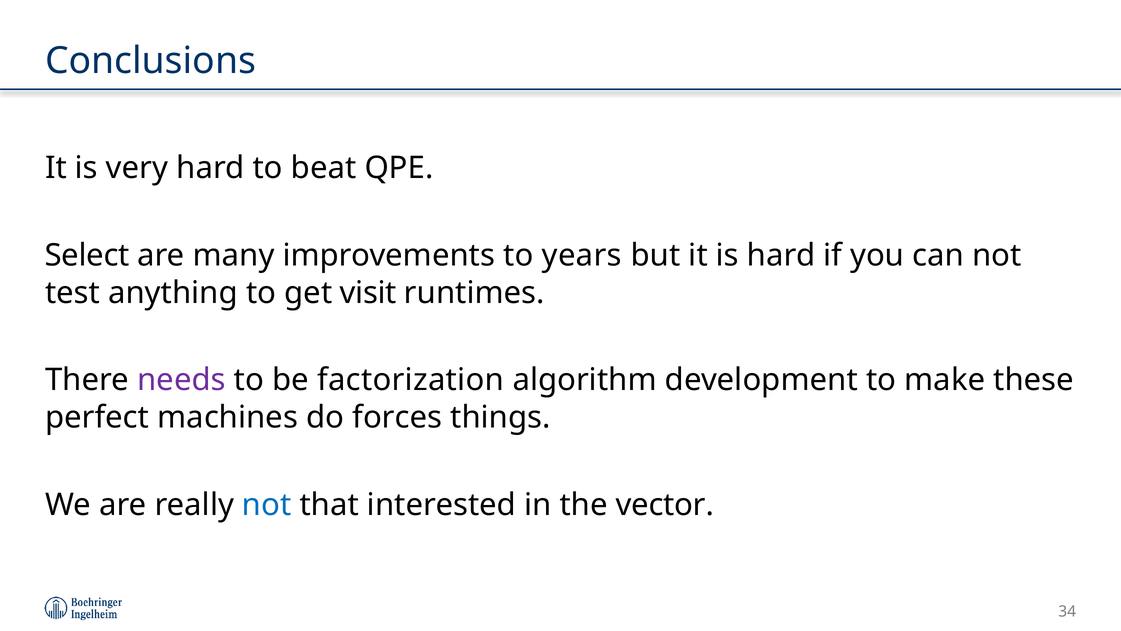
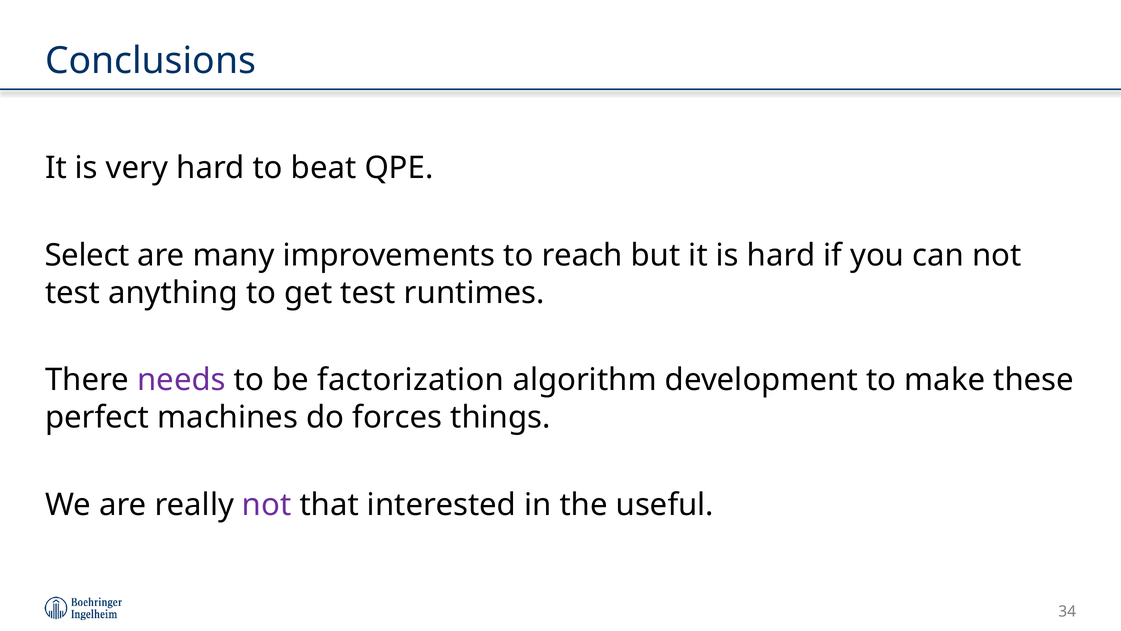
years: years -> reach (582, 255)
get visit: visit -> test (368, 293)
not colour: blue -> purple (267, 504)
vector: vector -> useful (665, 504)
